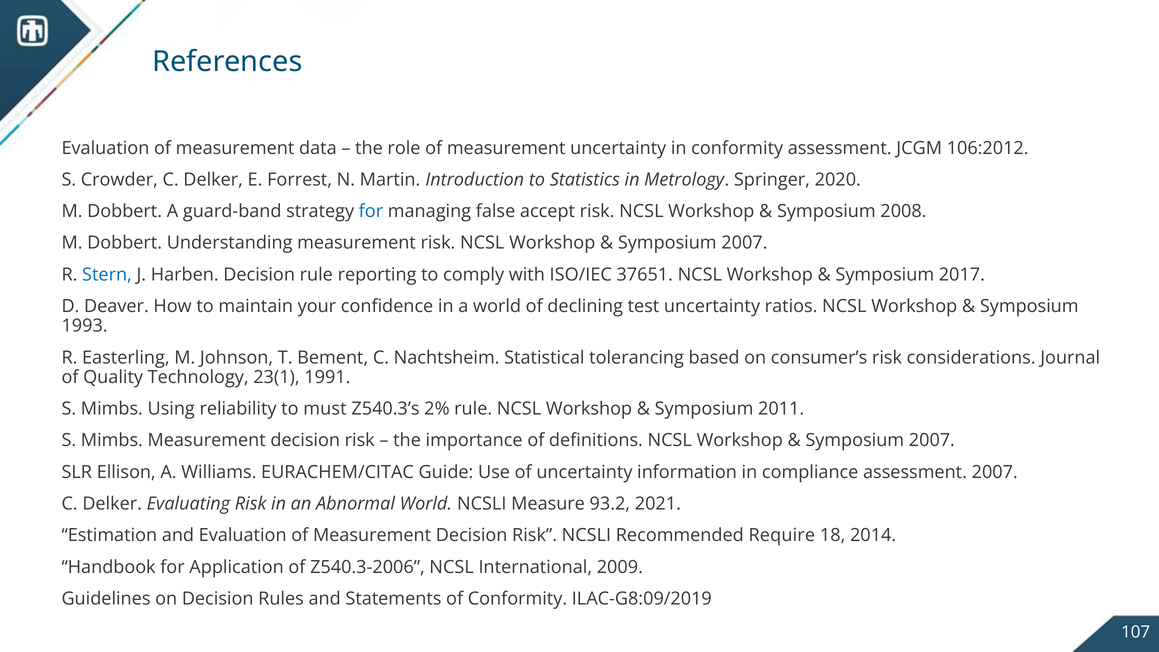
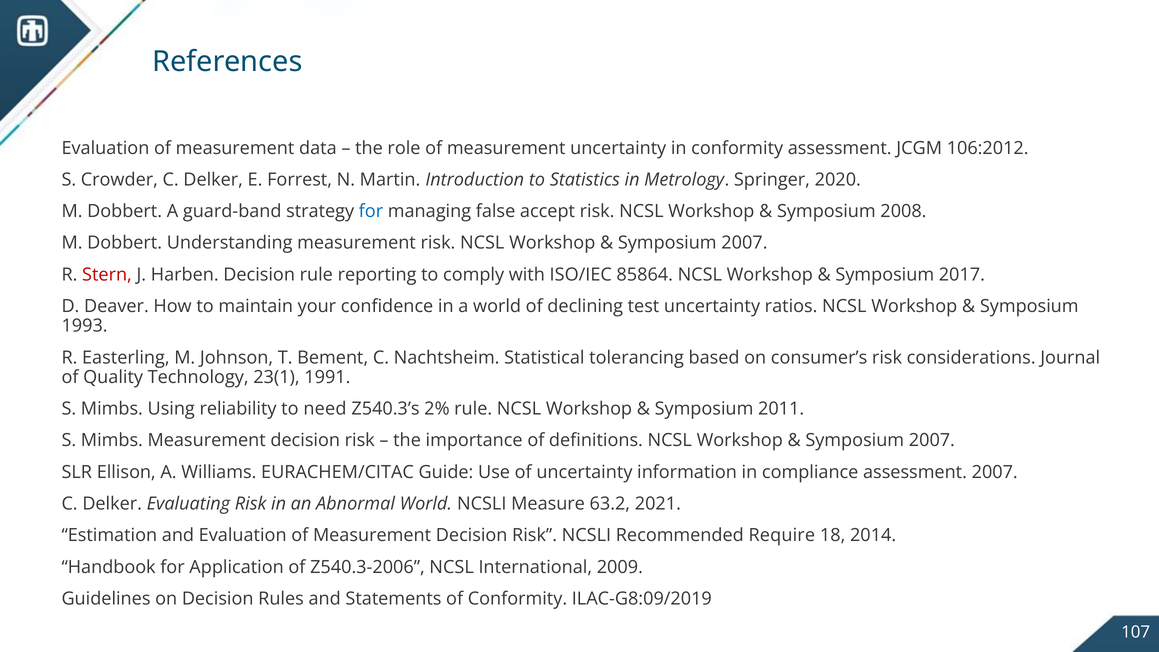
Stern colour: blue -> red (107, 275)
37651: 37651 -> 85864 (645, 275)
must: must -> need (325, 409)
93.2: 93.2 -> 63.2 (610, 504)
